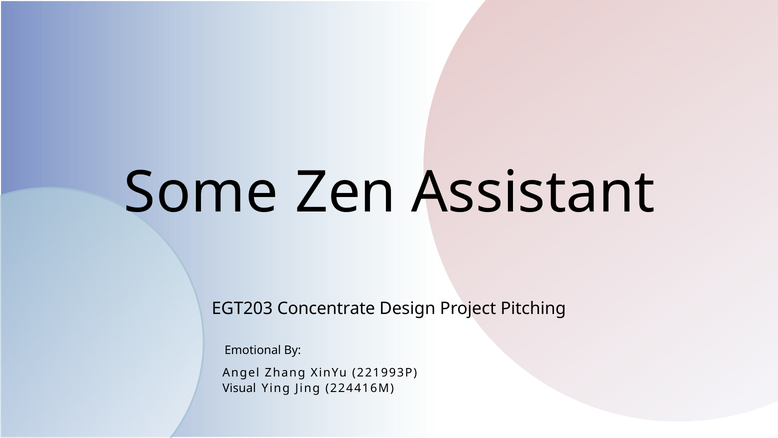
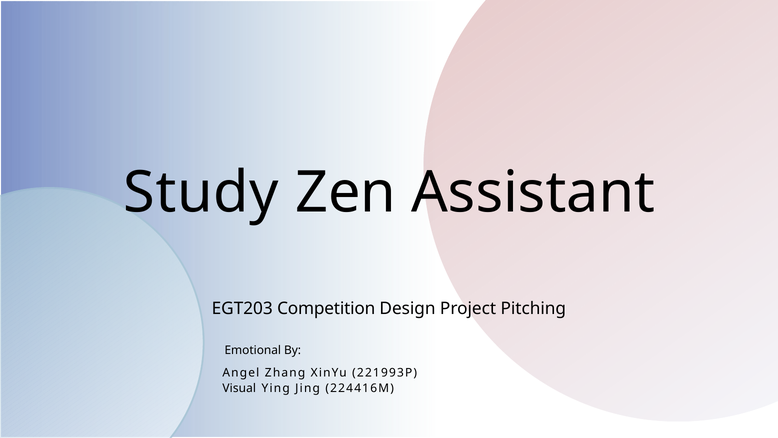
Some: Some -> Study (201, 192)
Concentrate: Concentrate -> Competition (326, 308)
